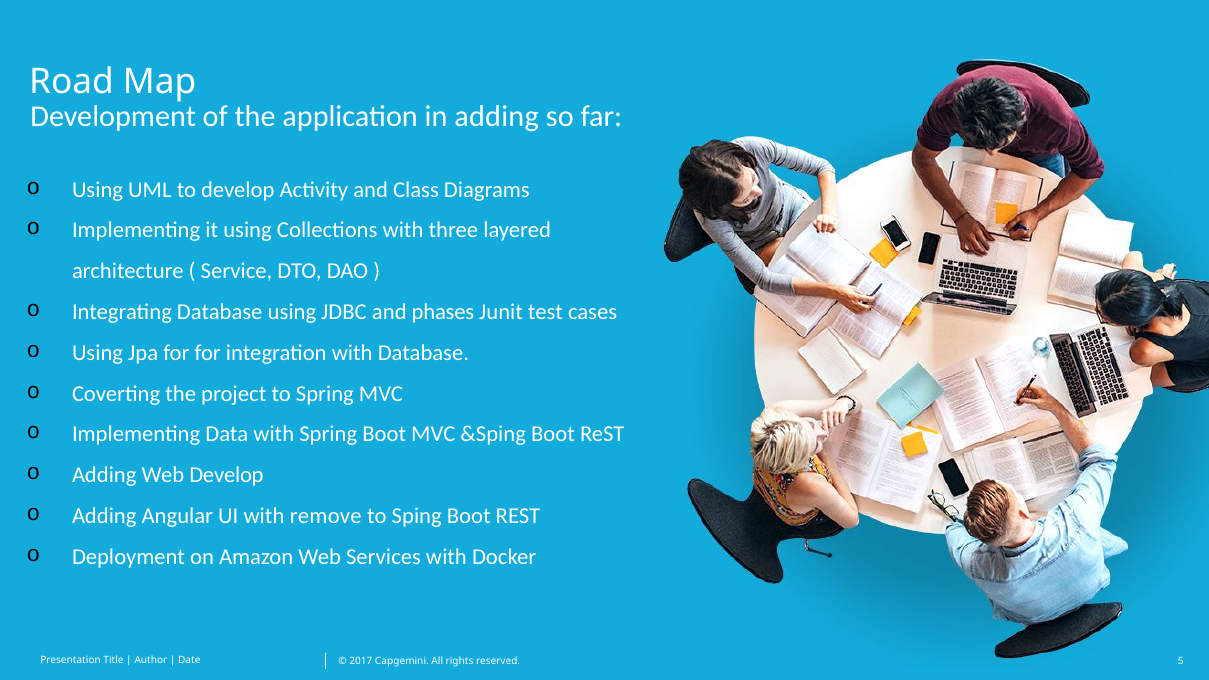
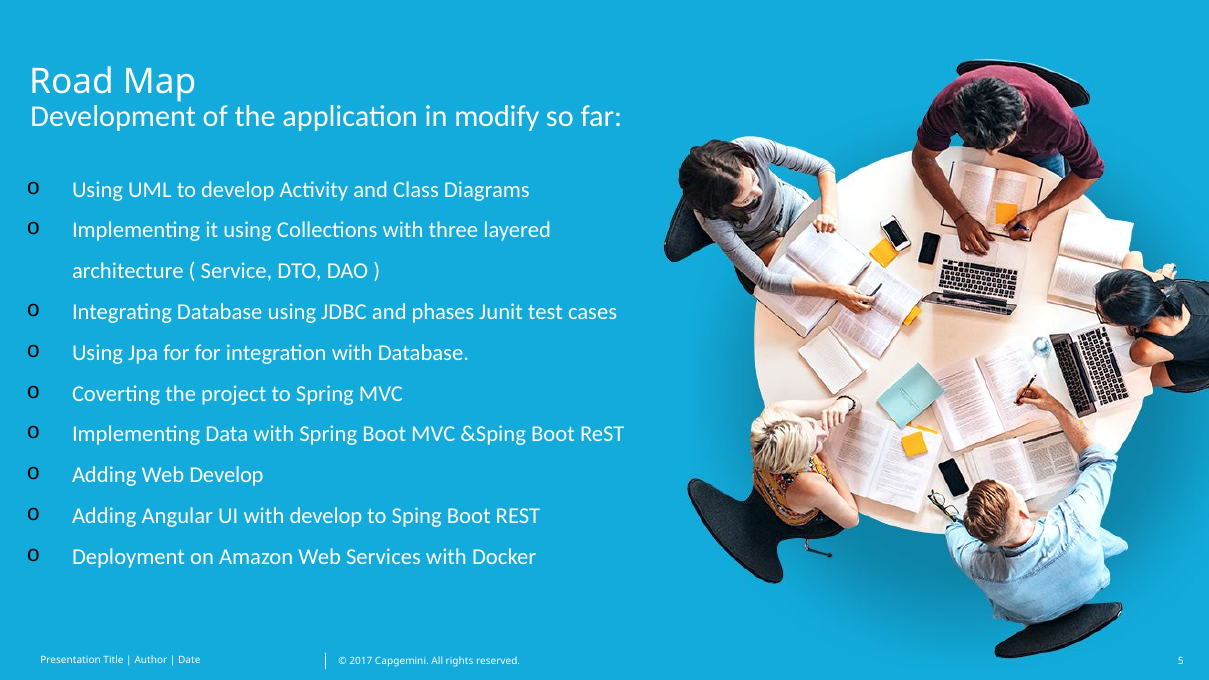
in adding: adding -> modify (497, 116)
with remove: remove -> develop (326, 516)
